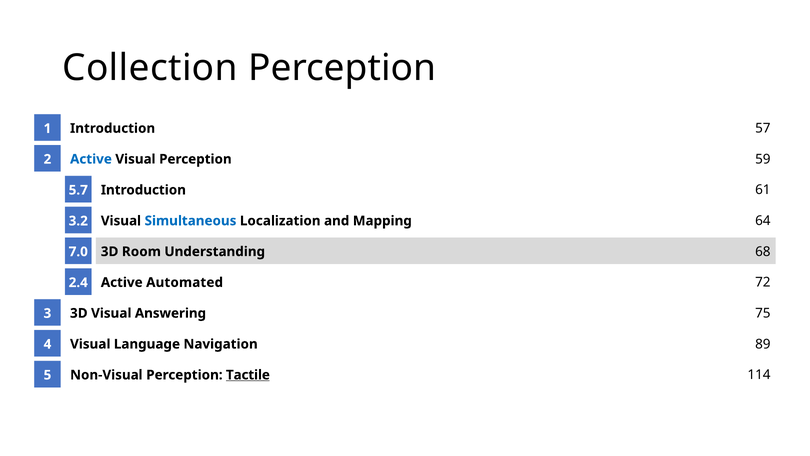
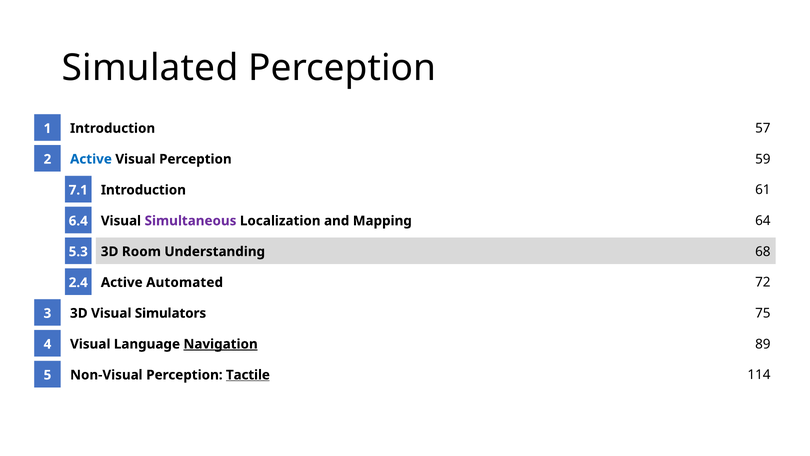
Collection: Collection -> Simulated (150, 68)
5.7: 5.7 -> 7.1 (78, 190)
Simultaneous colour: blue -> purple (191, 221)
3.2: 3.2 -> 6.4 (78, 221)
7.0: 7.0 -> 5.3 (78, 252)
Answering: Answering -> Simulators (170, 313)
Navigation underline: none -> present (221, 344)
